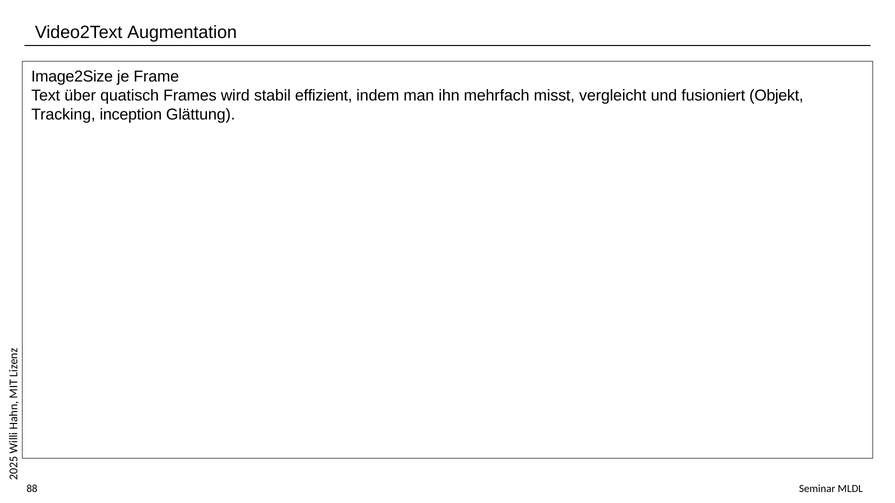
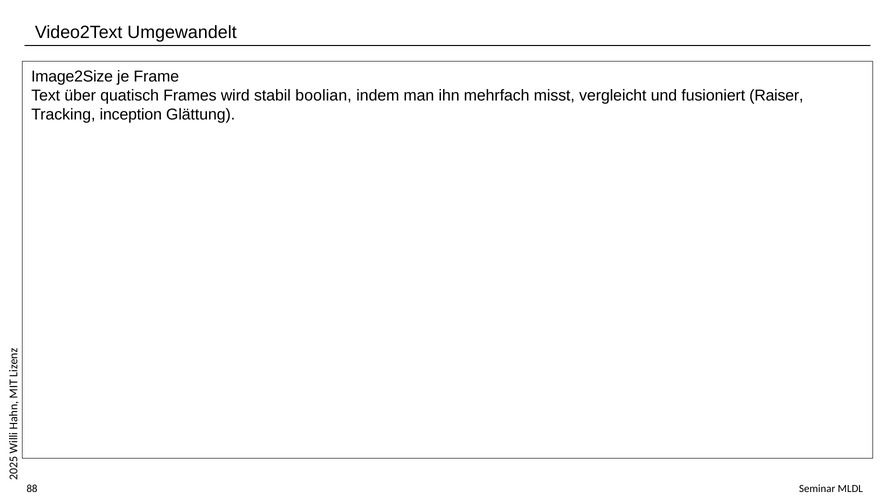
Augmentation: Augmentation -> Umgewandelt (182, 32)
effizient: effizient -> boolian (324, 95)
Objekt: Objekt -> Raiser (776, 95)
